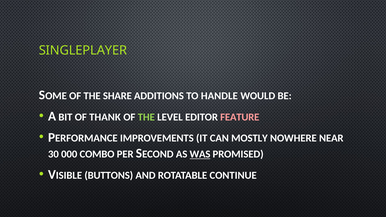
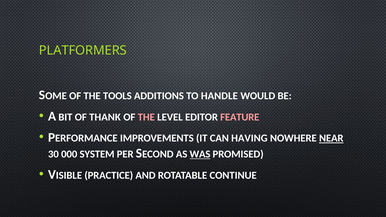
SINGLEPLAYER: SINGLEPLAYER -> PLATFORMERS (83, 50)
SHARE: SHARE -> TOOLS (117, 96)
THE colour: light green -> pink (146, 117)
MOSTLY: MOSTLY -> HAVING (249, 138)
NEAR underline: none -> present (331, 138)
COMBO: COMBO -> SYSTEM (97, 154)
BUTTONS: BUTTONS -> PRACTICE (109, 175)
